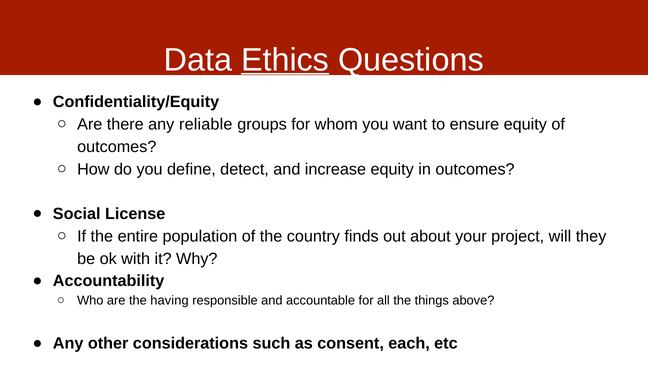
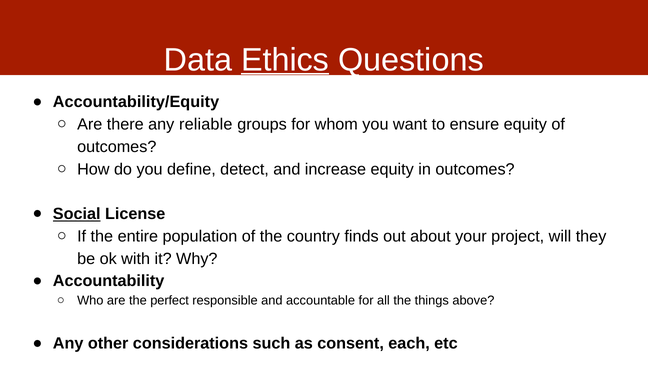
Confidentiality/Equity: Confidentiality/Equity -> Accountability/Equity (136, 102)
Social underline: none -> present (77, 214)
having: having -> perfect (170, 300)
